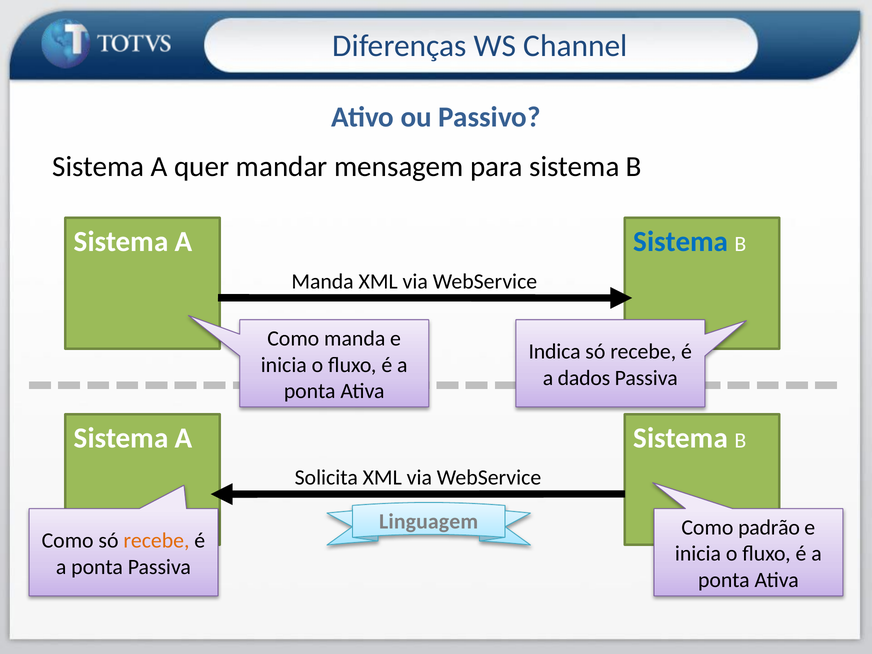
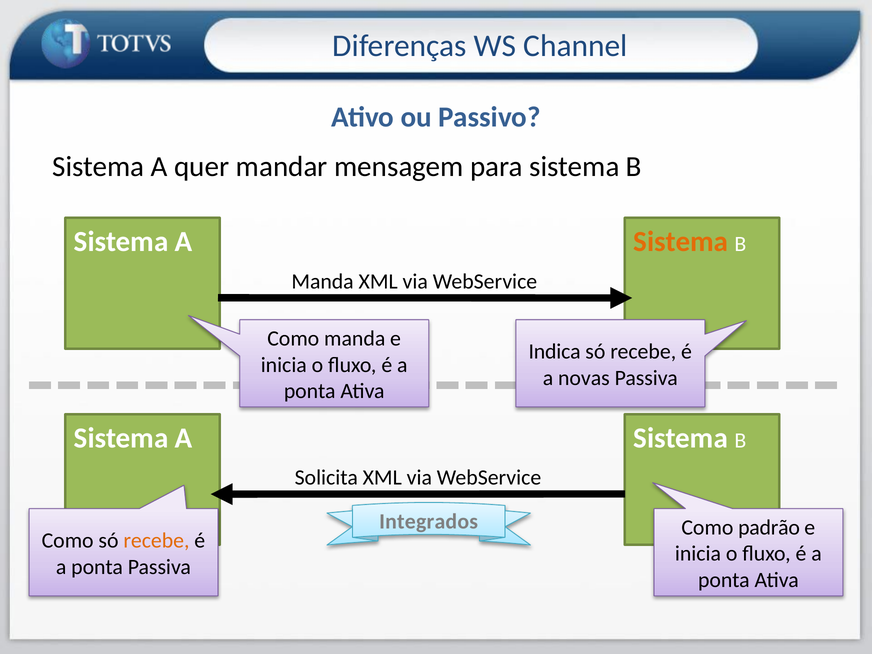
Sistema colour: blue -> orange (681, 242)
dados: dados -> novas (584, 378)
Linguagem: Linguagem -> Integrados (429, 521)
